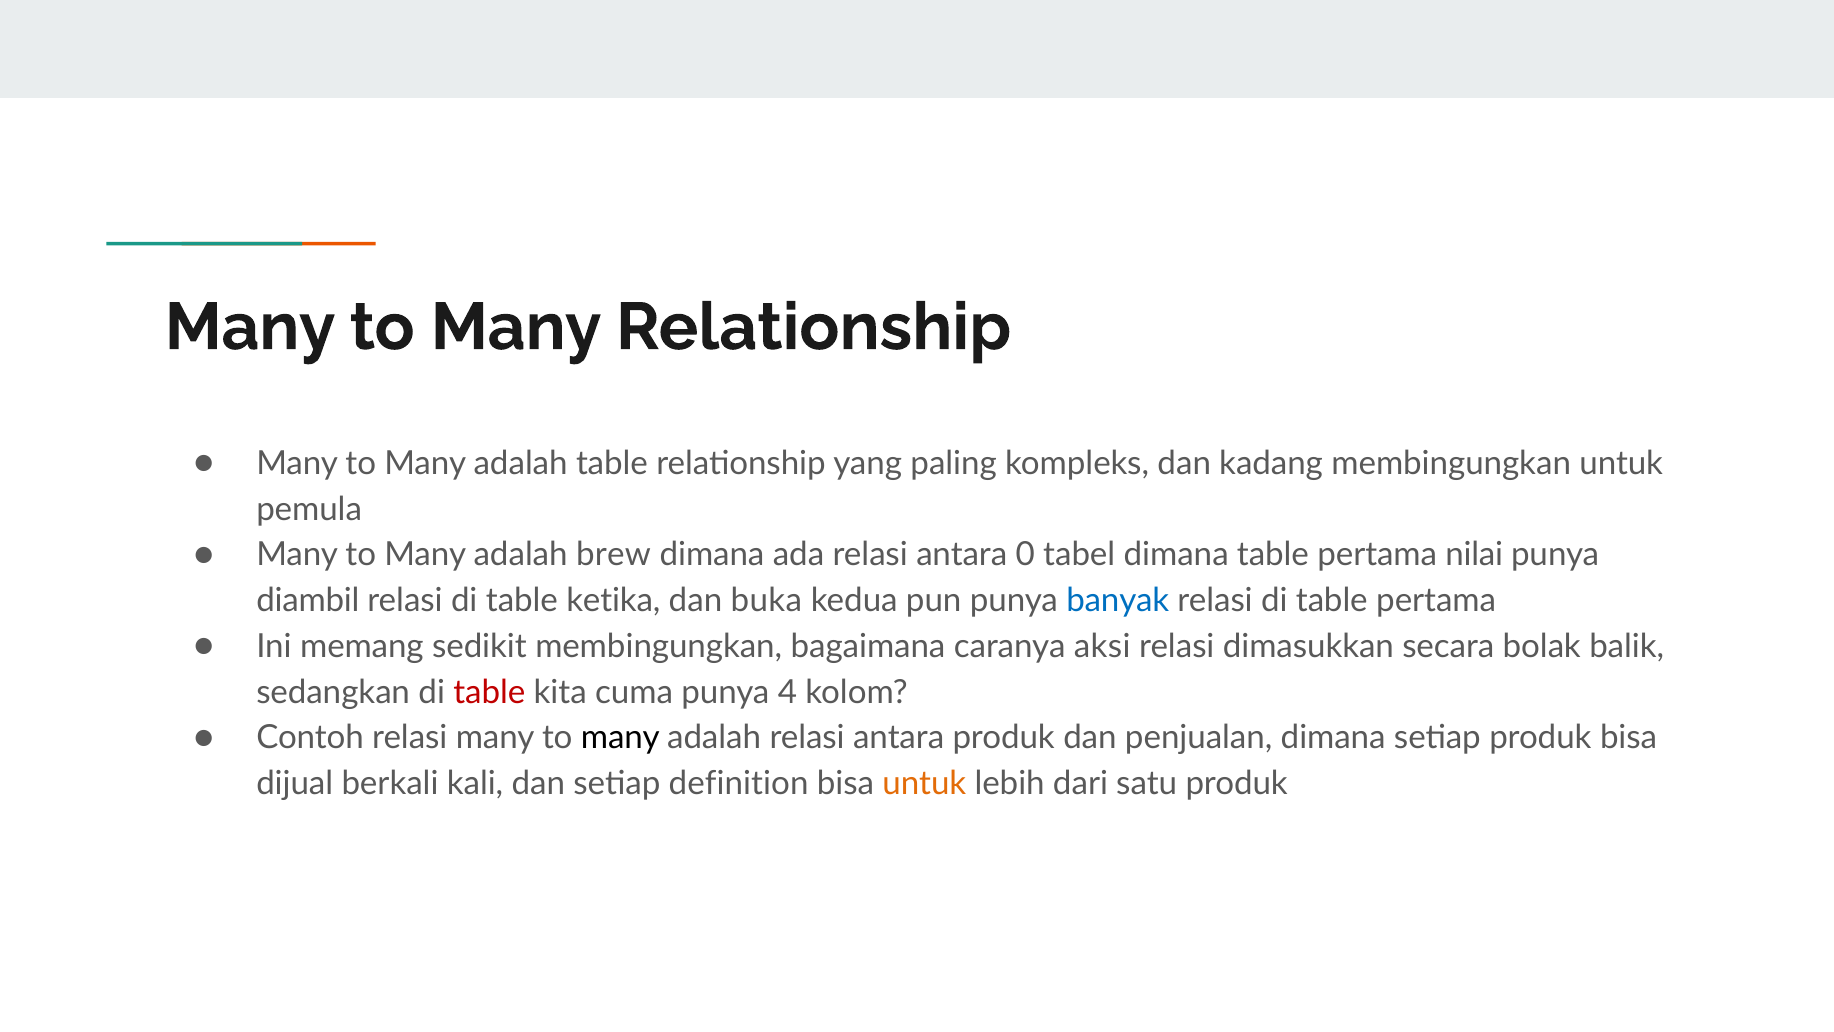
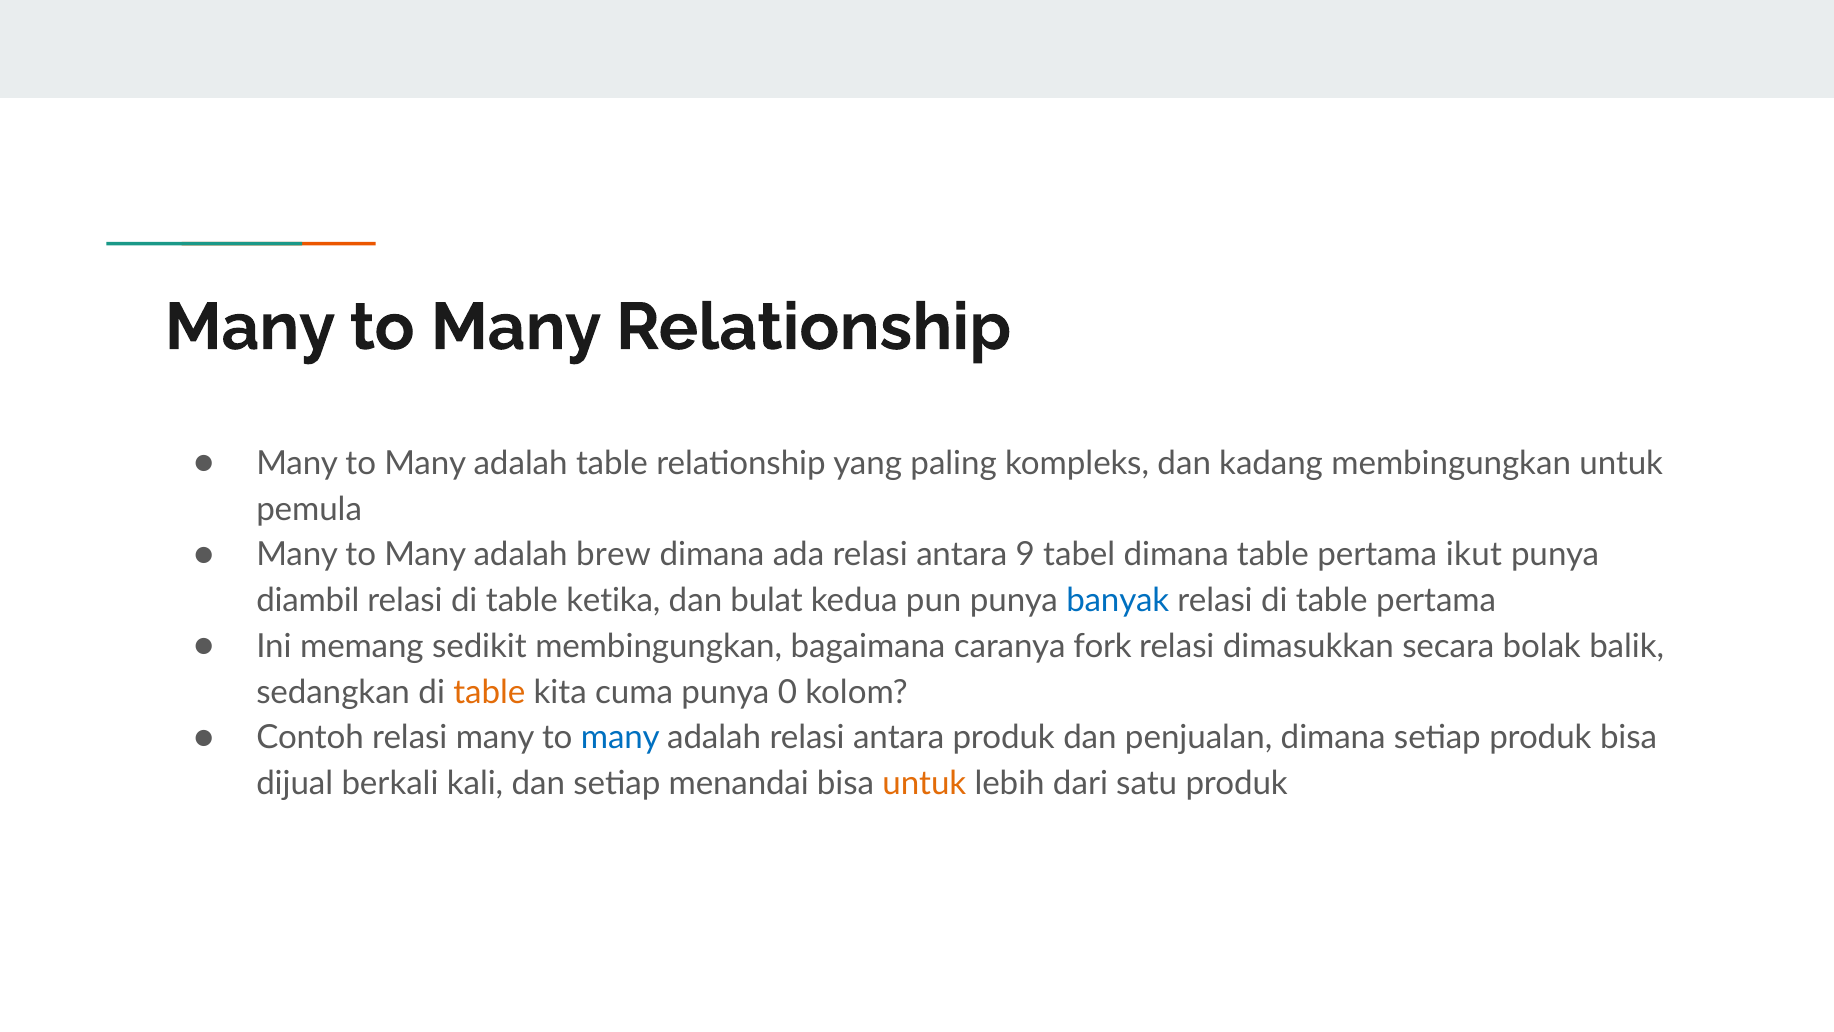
0: 0 -> 9 (1025, 555)
nilai: nilai -> ikut (1474, 555)
buka: buka -> bulat (767, 601)
aksi: aksi -> fork (1103, 646)
table colour: red -> orange (489, 692)
4: 4 -> 0 (787, 692)
many colour: black -> blue (620, 738)
definition: definition -> menandai (739, 783)
